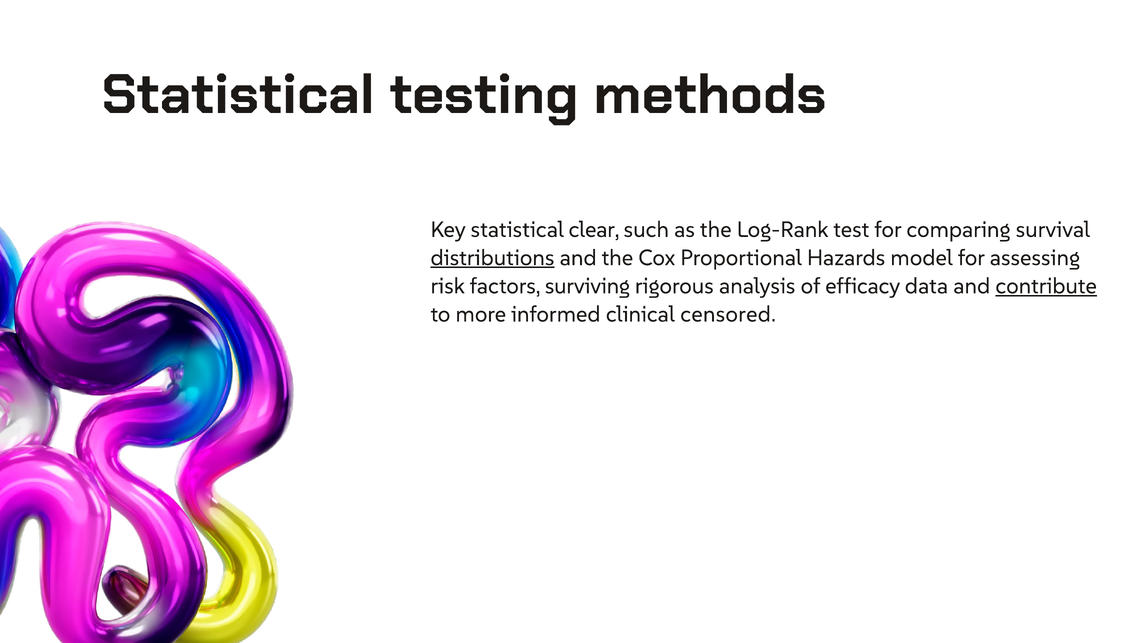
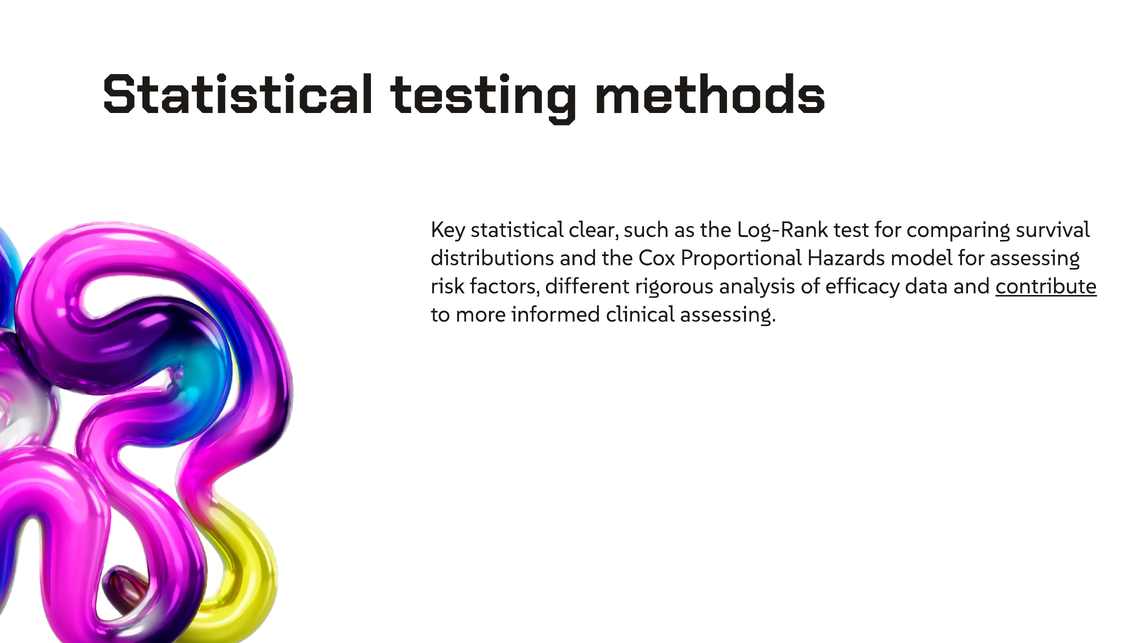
distributions underline: present -> none (492, 258)
surviving: surviving -> different (587, 286)
clinical censored: censored -> assessing (728, 314)
